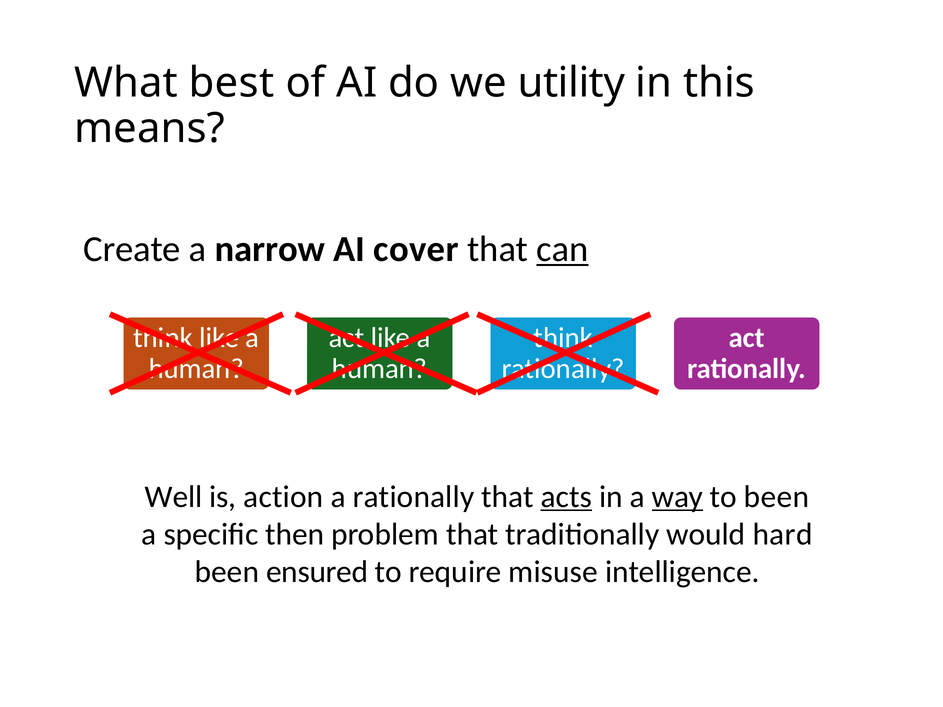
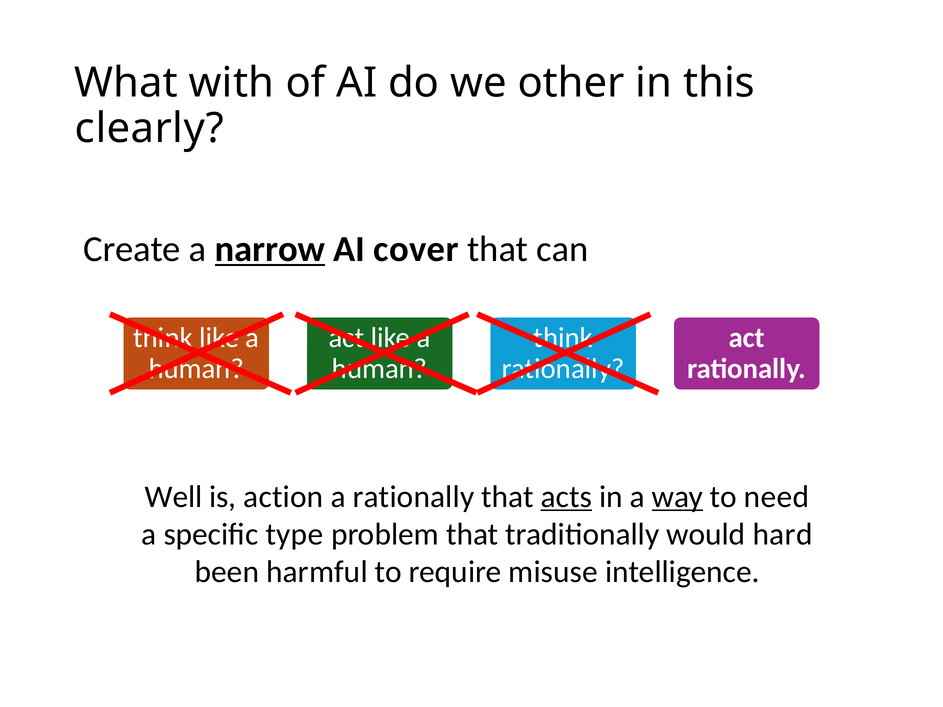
best: best -> with (232, 83)
utility: utility -> other (571, 83)
means: means -> clearly (149, 128)
narrow underline: none -> present (270, 249)
can underline: present -> none (562, 249)
to been: been -> need (776, 497)
then: then -> type (294, 535)
ensured: ensured -> harmful (317, 572)
